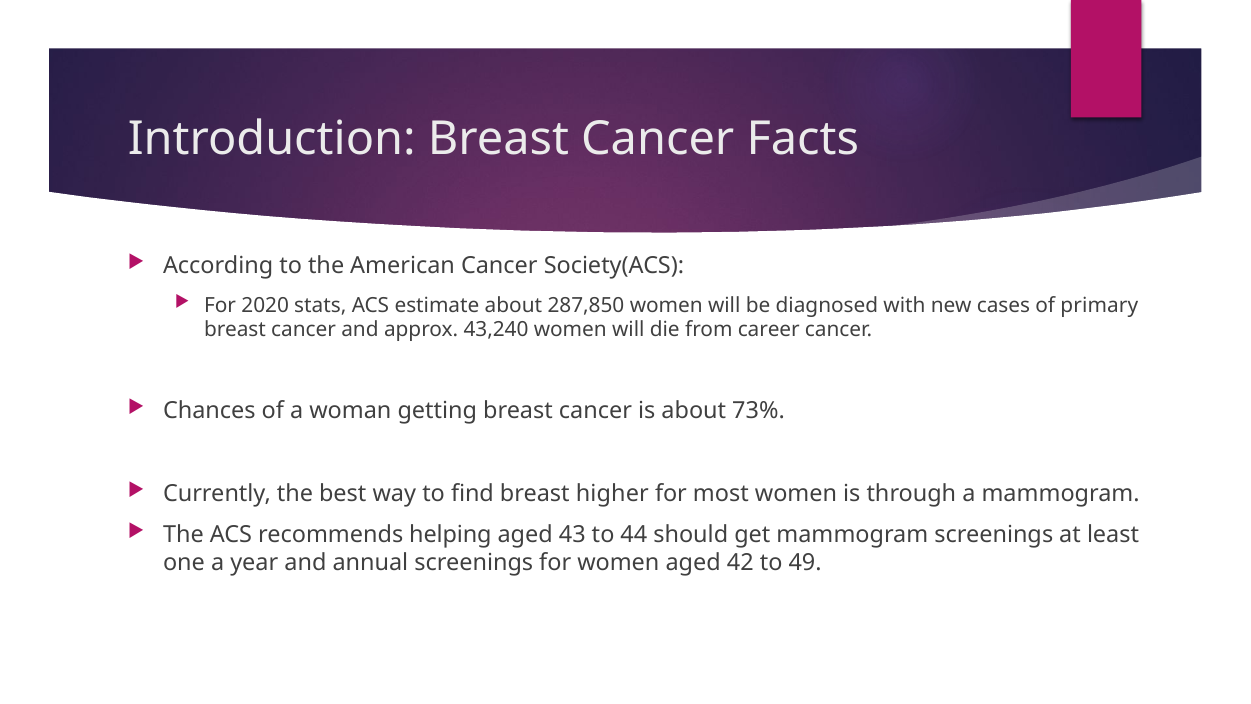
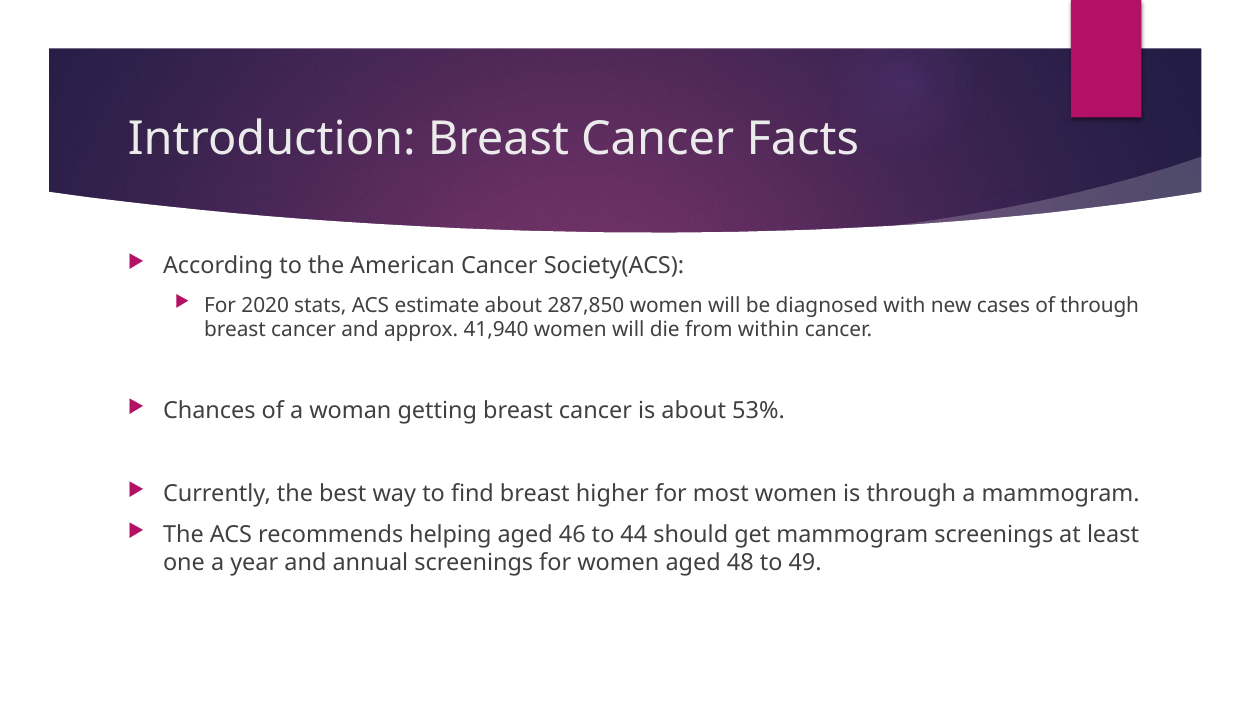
of primary: primary -> through (1100, 305)
43,240: 43,240 -> 41,940 (496, 330)
career: career -> within (769, 330)
73%: 73% -> 53% (759, 411)
43: 43 -> 46 (572, 535)
42: 42 -> 48 (740, 563)
